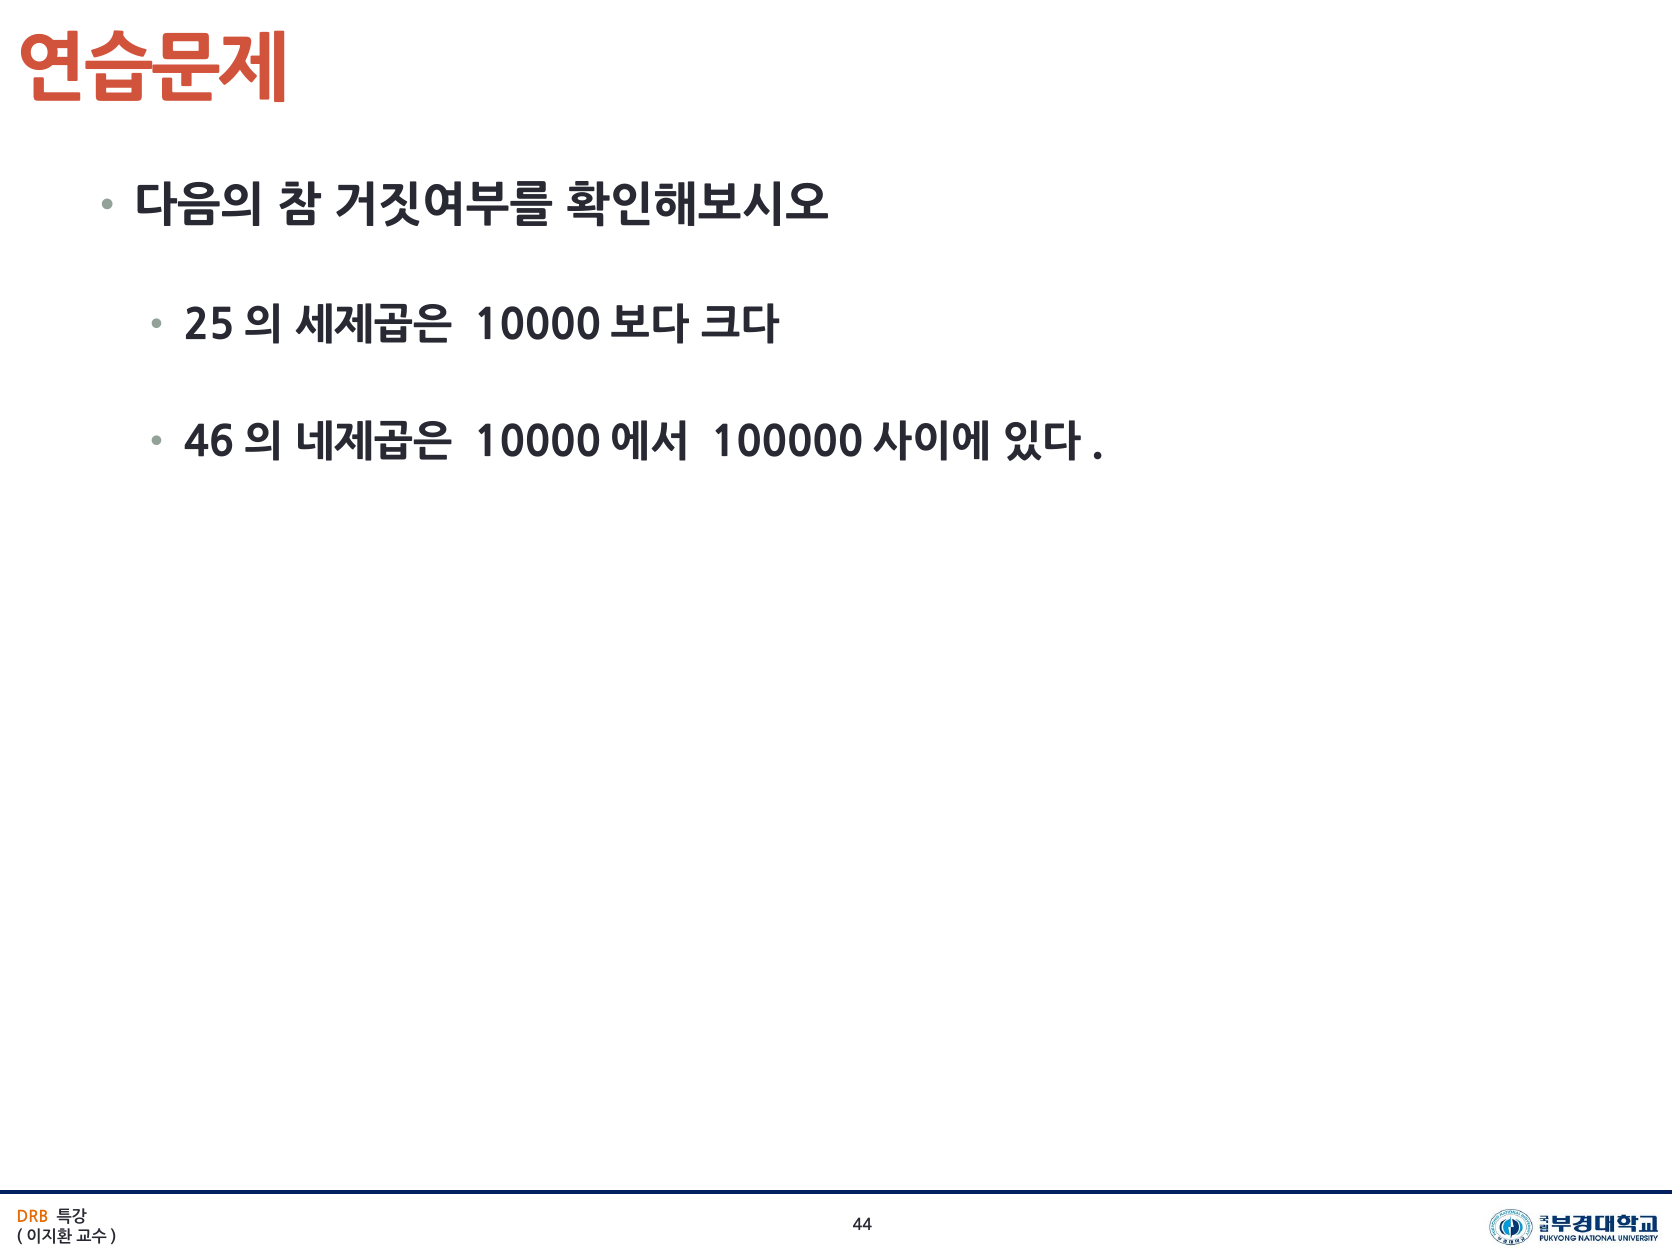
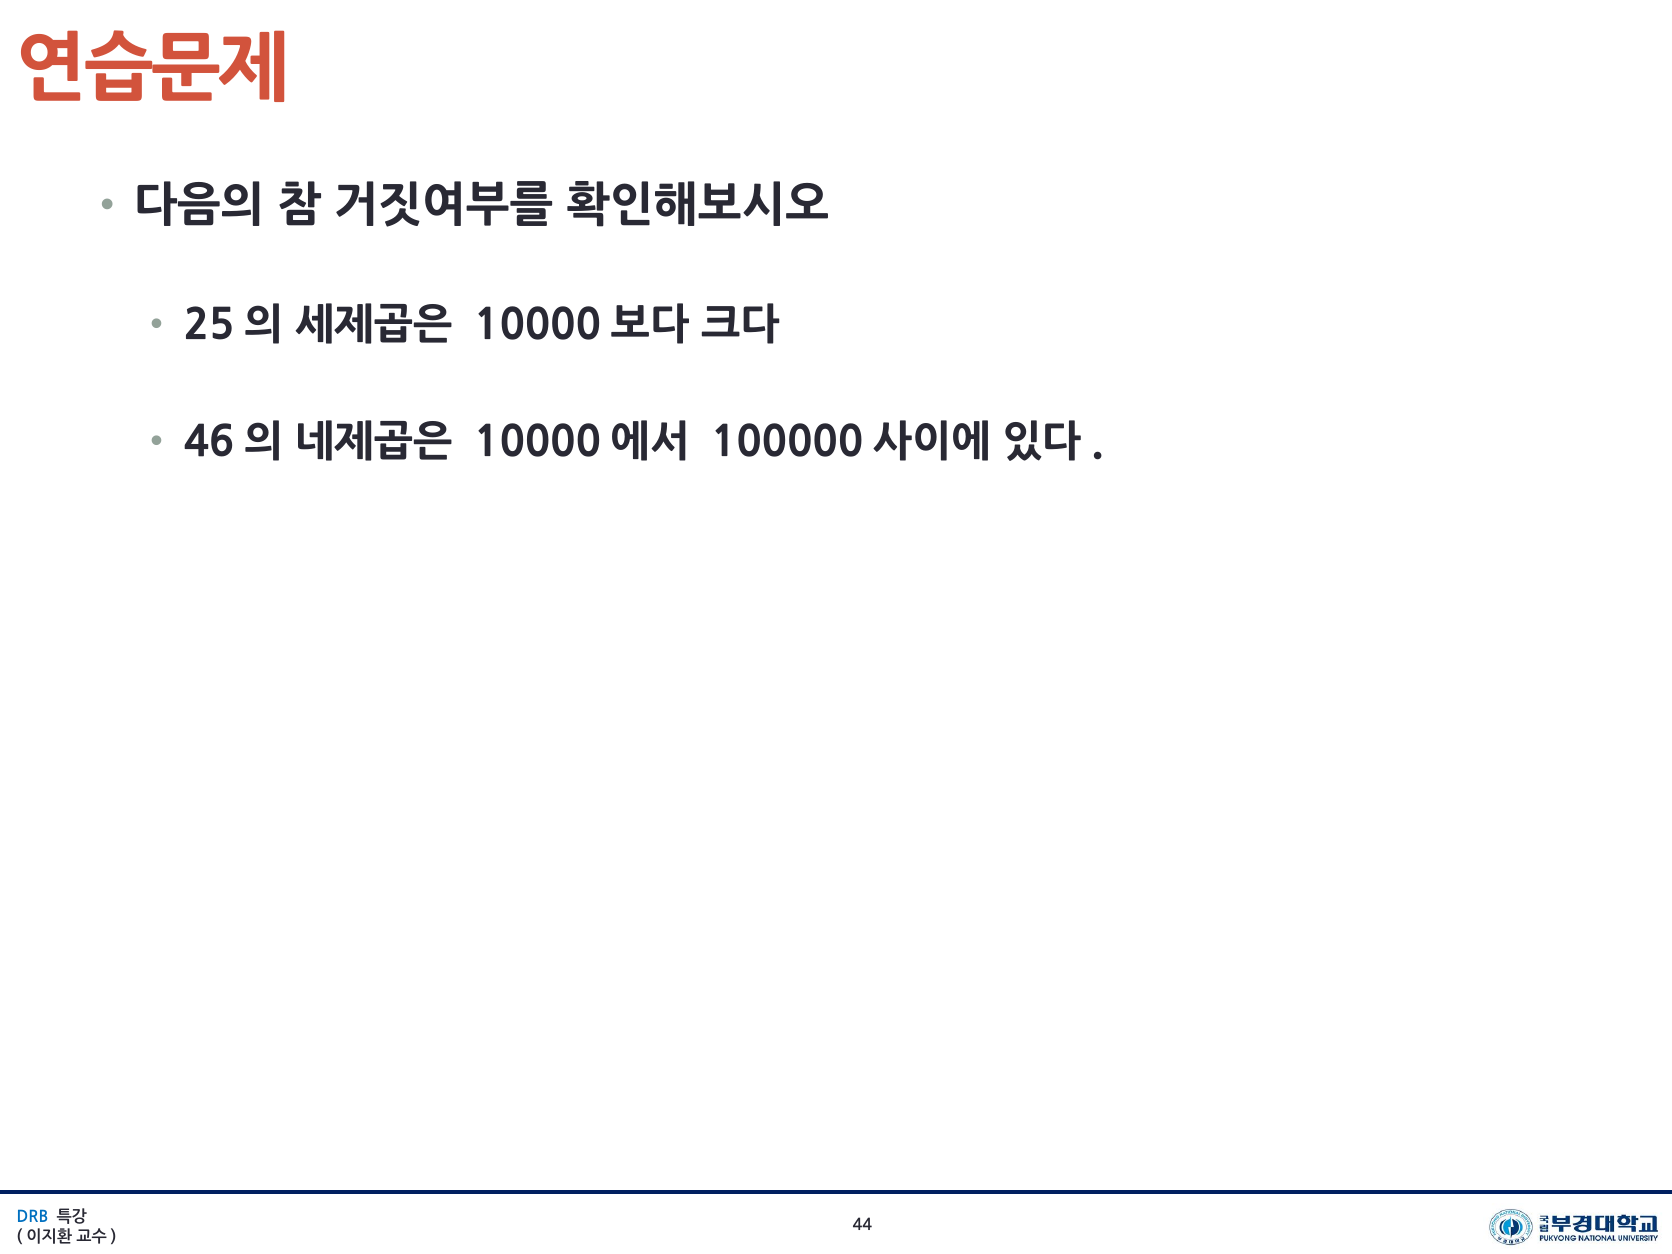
DRB colour: orange -> blue (33, 1218)
